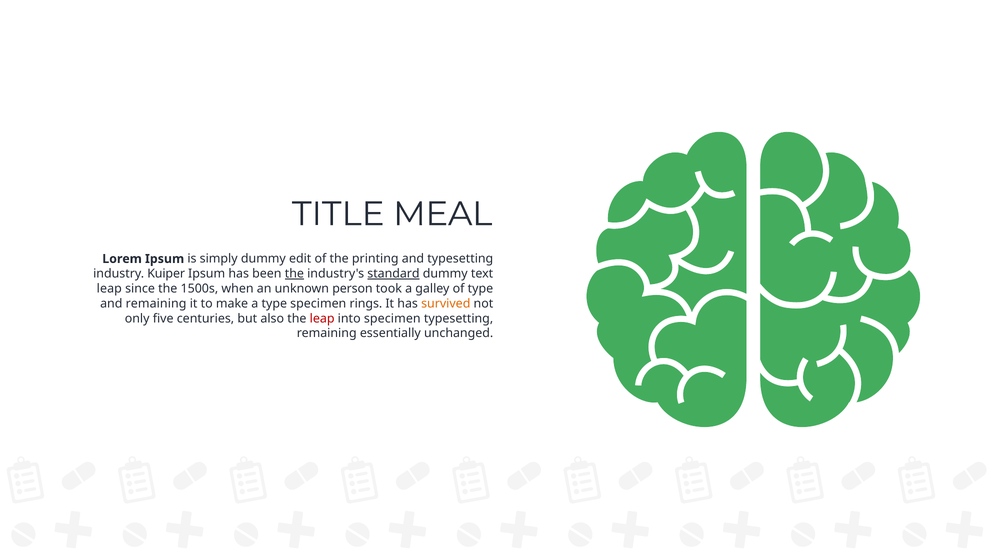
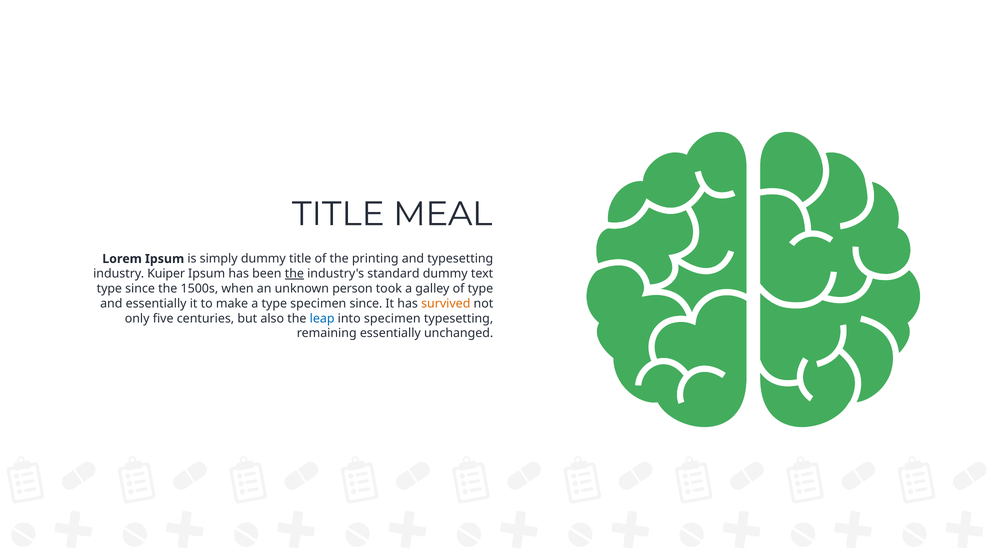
dummy edit: edit -> title (300, 259)
standard underline: present -> none (393, 274)
leap: leap -> type (109, 289)
and remaining: remaining -> essentially (156, 304)
specimen rings: rings -> since (366, 304)
leap colour: red -> blue (322, 319)
